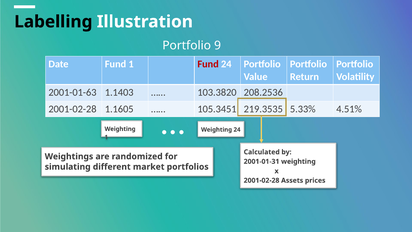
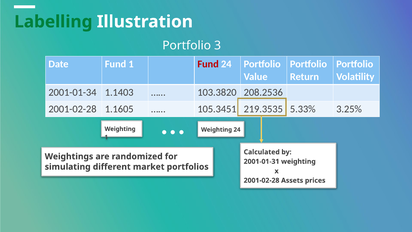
Labelling colour: black -> green (53, 22)
9: 9 -> 3 (218, 45)
2001-01-63: 2001-01-63 -> 2001-01-34 (72, 92)
4.51%: 4.51% -> 3.25% (349, 109)
